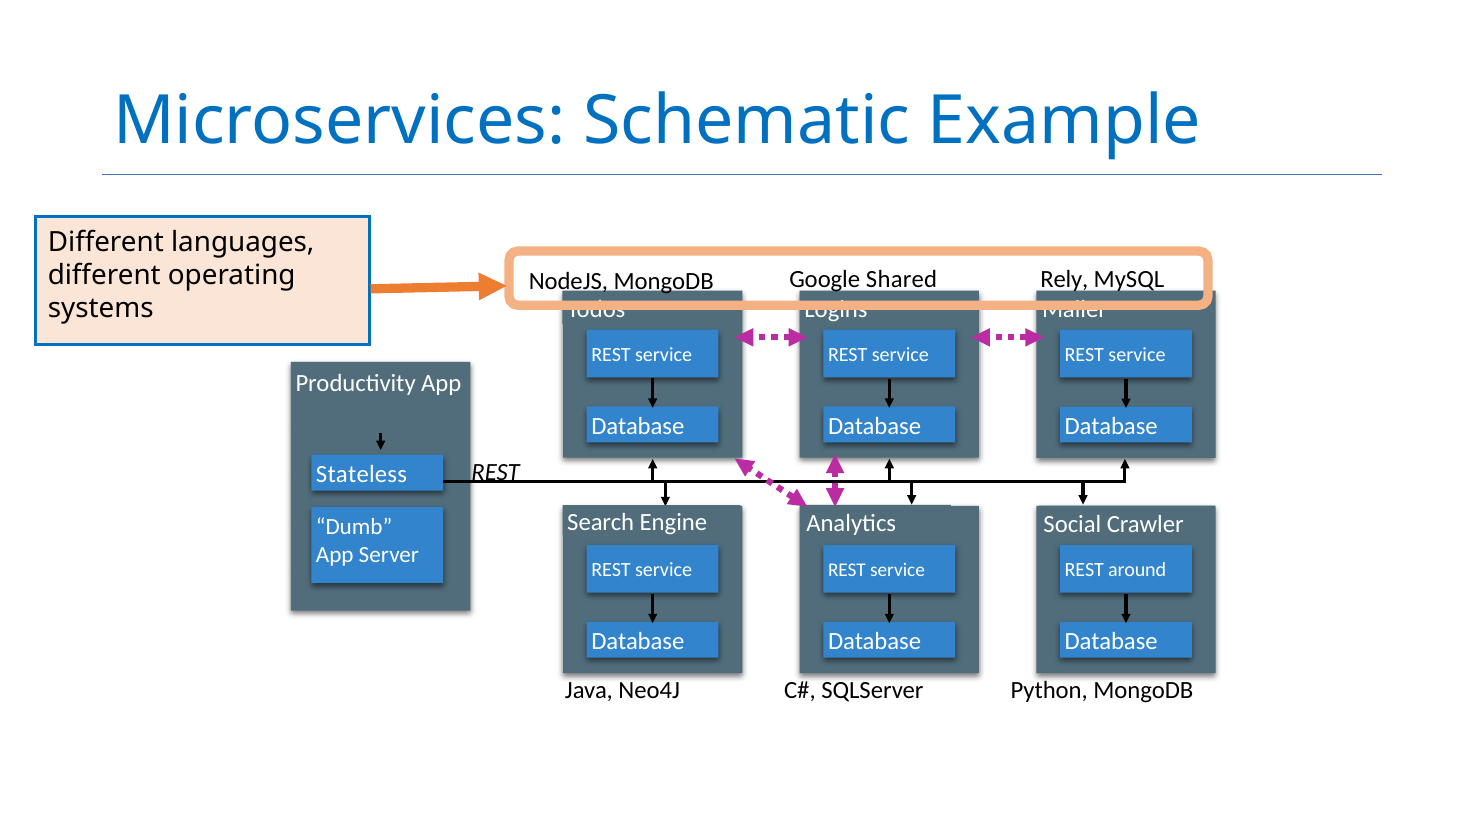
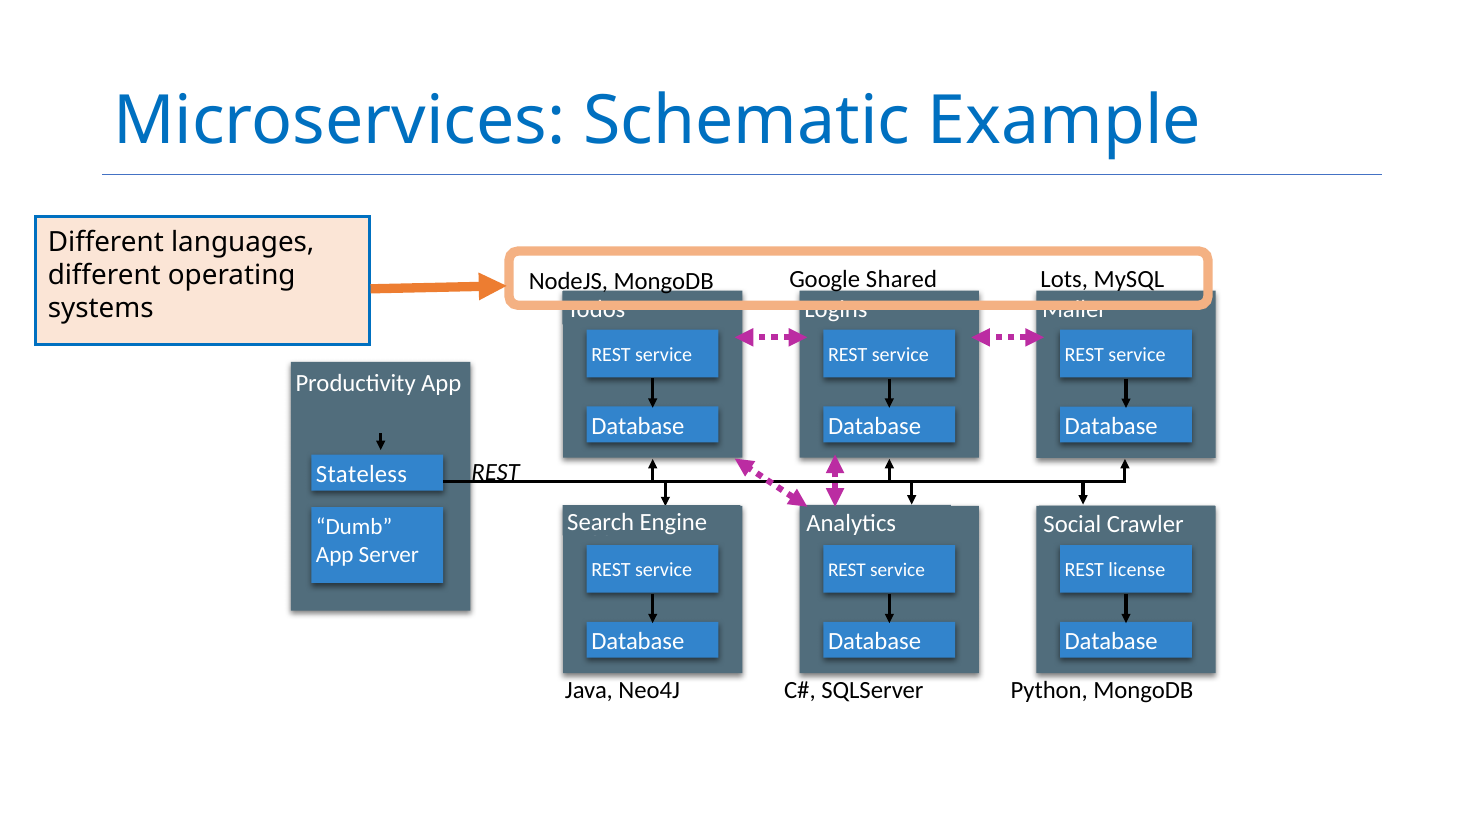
Rely: Rely -> Lots (1064, 279)
around: around -> license (1137, 570)
